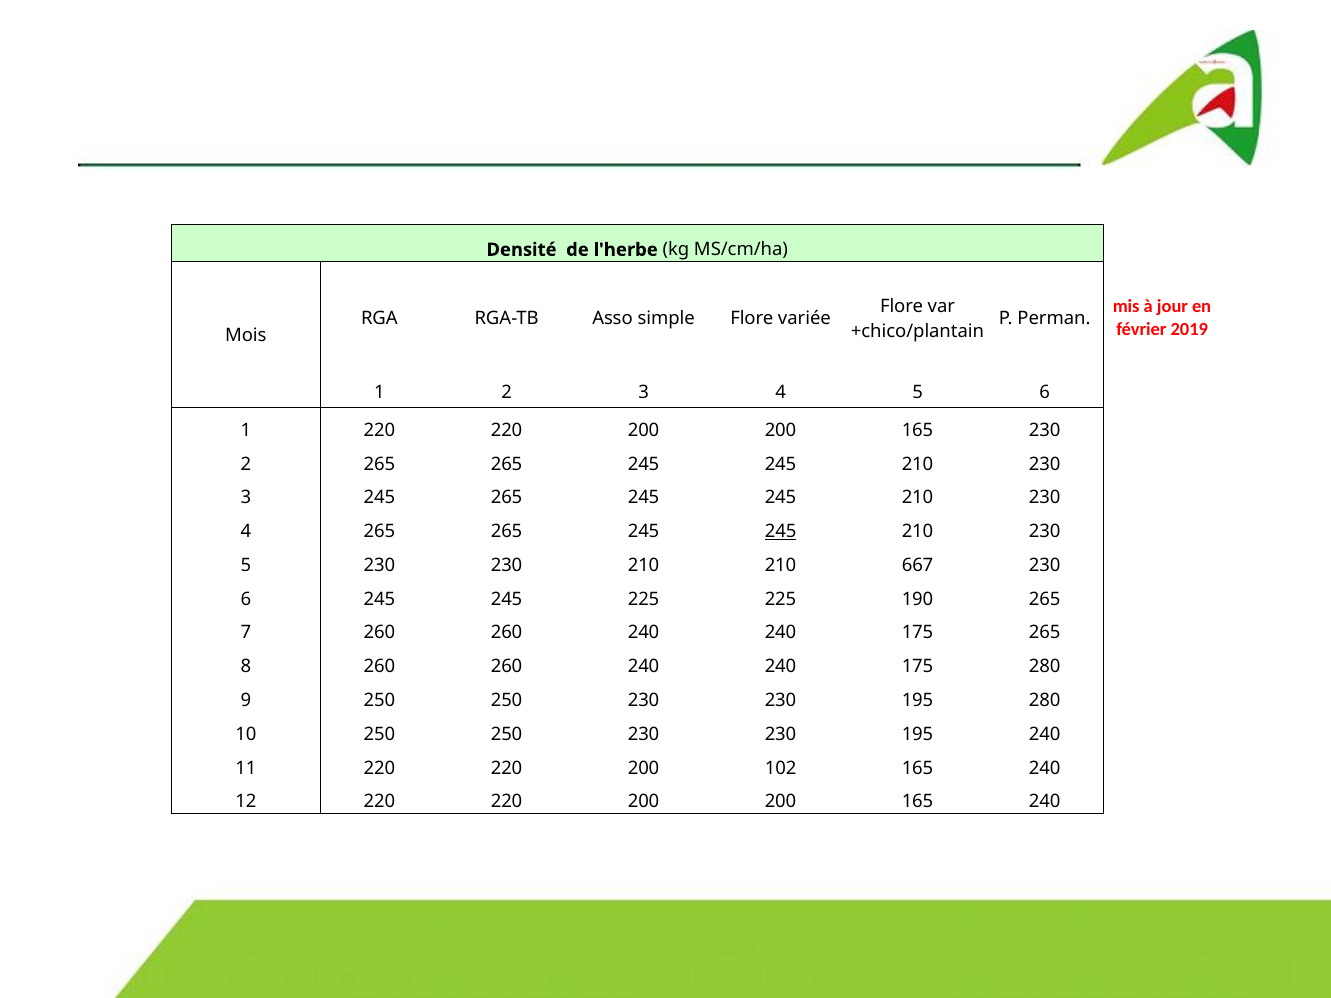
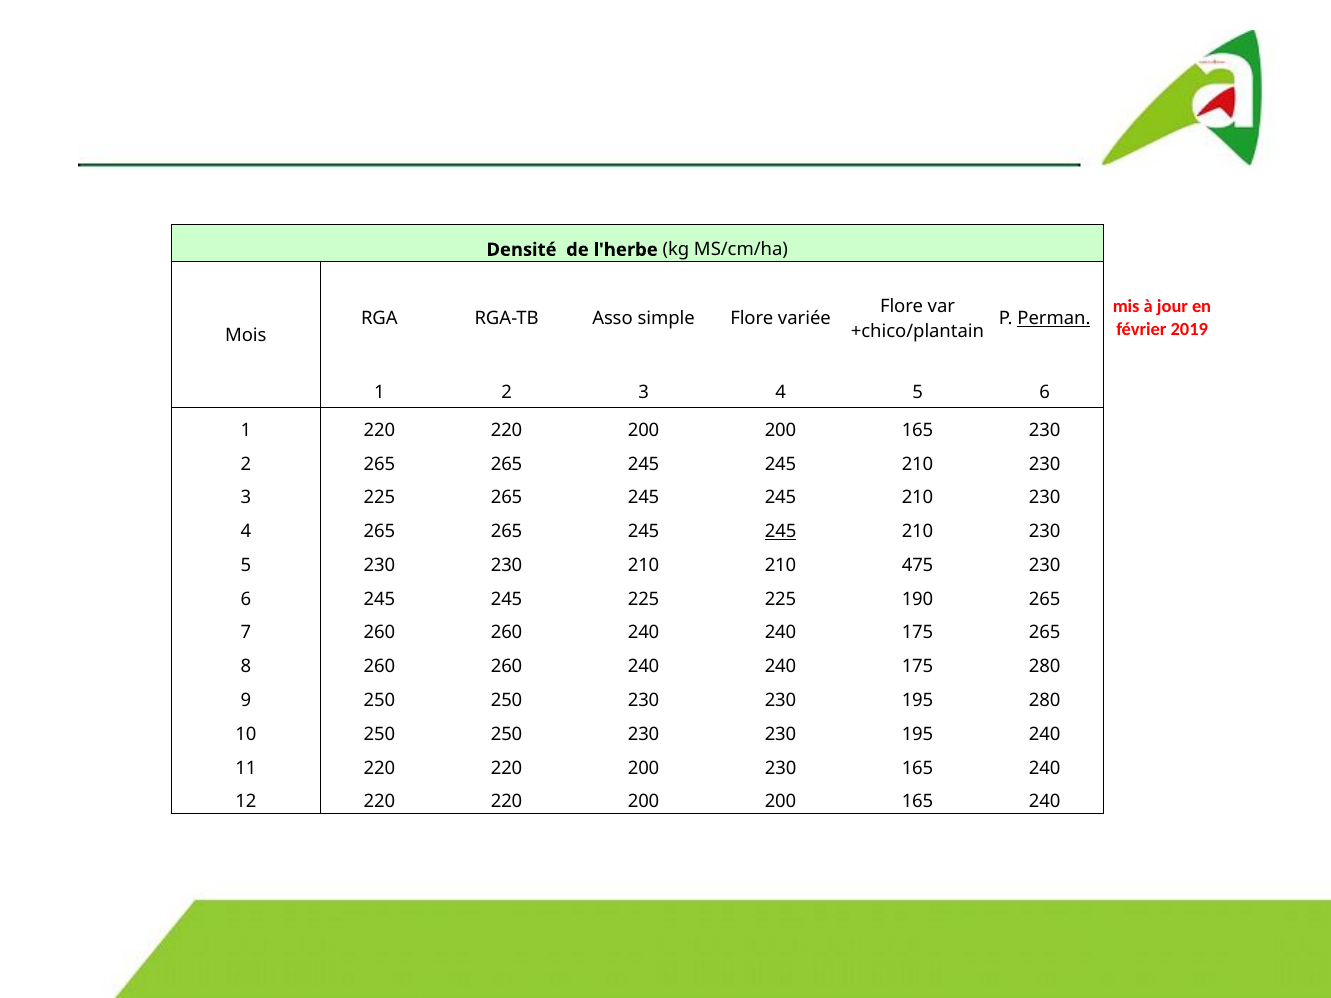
Perman underline: none -> present (1054, 319)
3 245: 245 -> 225 (379, 498)
667: 667 -> 475 (918, 565)
200 102: 102 -> 230 (781, 768)
